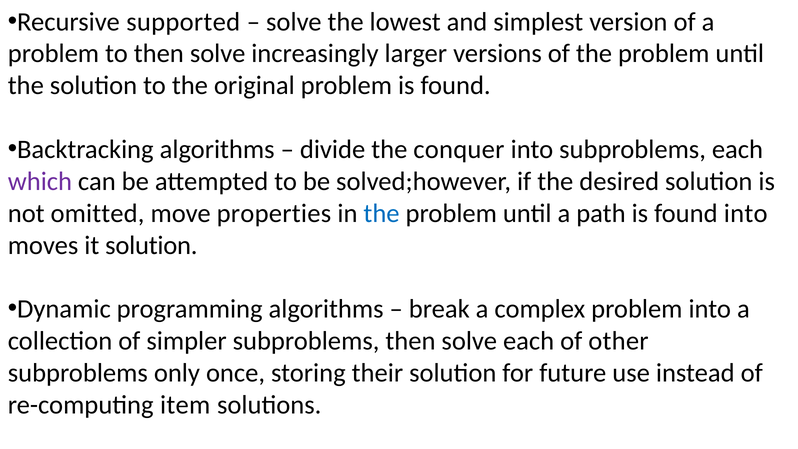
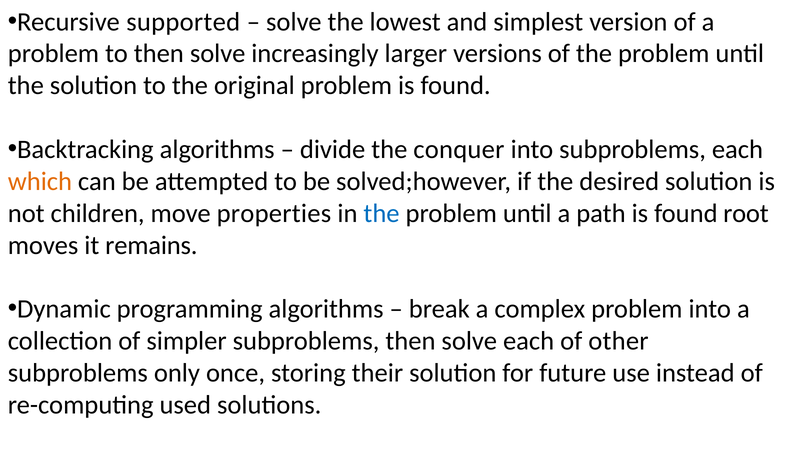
which colour: purple -> orange (40, 181)
omitted: omitted -> children (98, 213)
found into: into -> root (746, 213)
it solution: solution -> remains (151, 245)
item: item -> used (185, 405)
